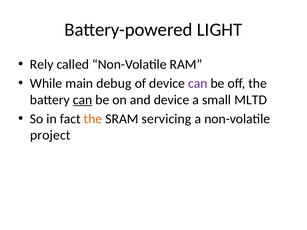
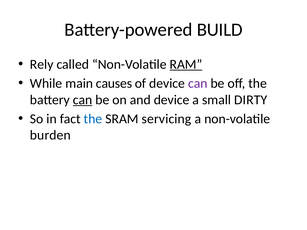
LIGHT: LIGHT -> BUILD (220, 30)
RAM underline: none -> present (186, 64)
debug: debug -> causes (114, 84)
MLTD: MLTD -> DIRTY (251, 100)
the colour: orange -> blue (93, 119)
project: project -> burden (50, 135)
